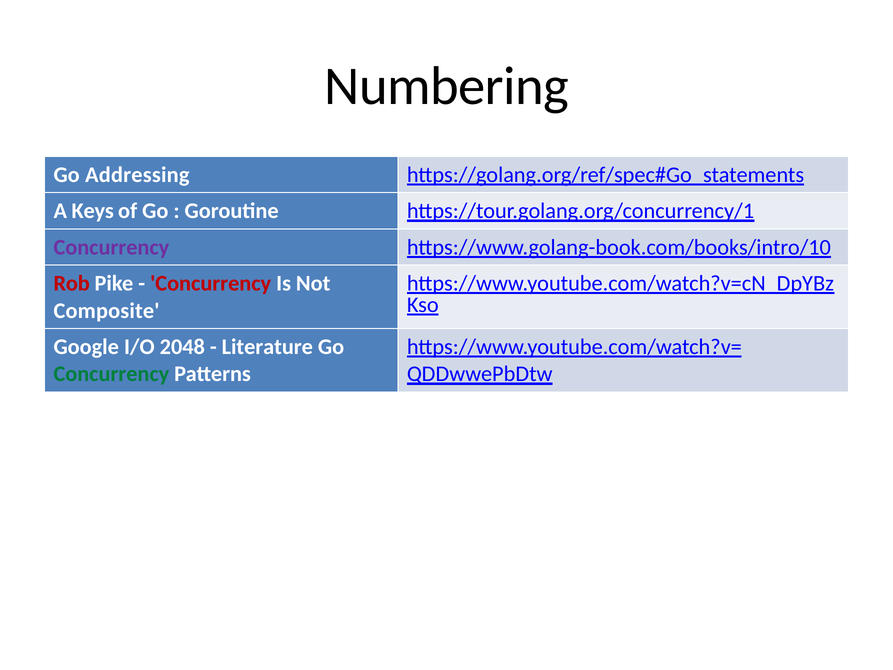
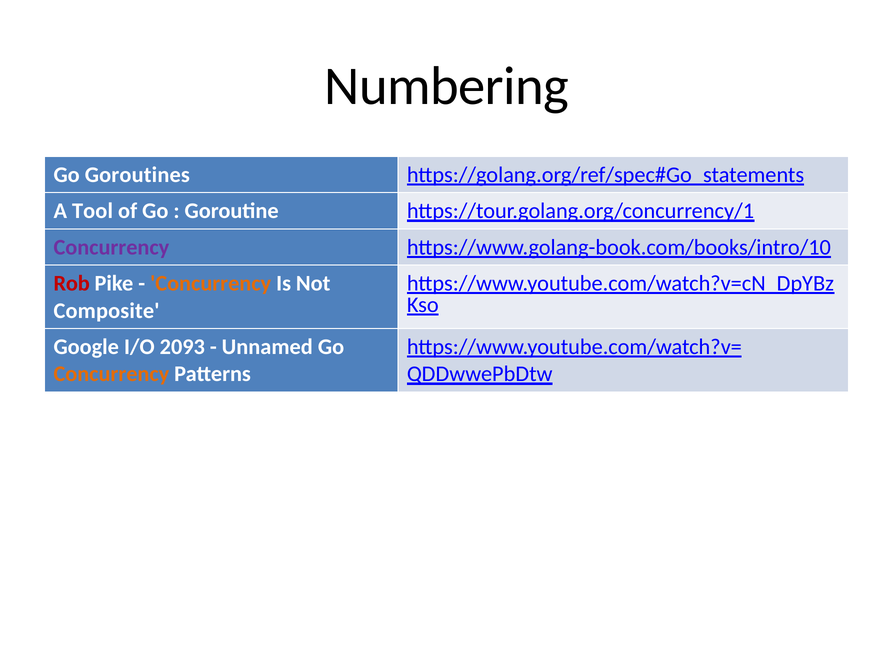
Addressing: Addressing -> Goroutines (137, 175)
Keys: Keys -> Tool (92, 211)
Concurrency colour: red -> orange (211, 283)
2048: 2048 -> 2093 (182, 347)
Literature: Literature -> Unnamed (267, 347)
Concurrency colour: green -> orange (111, 374)
